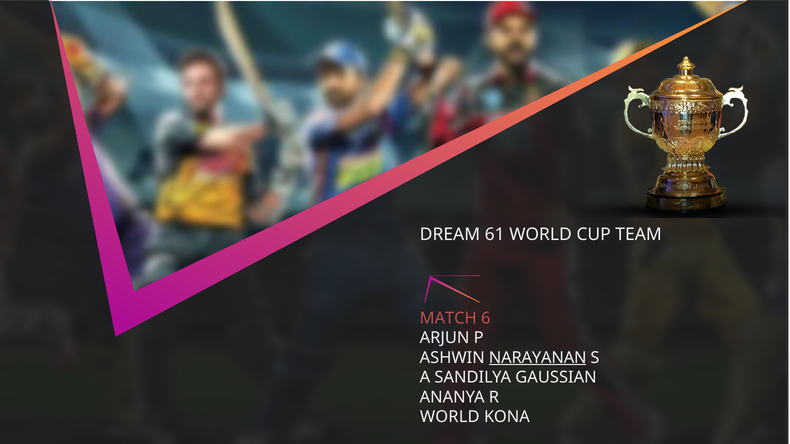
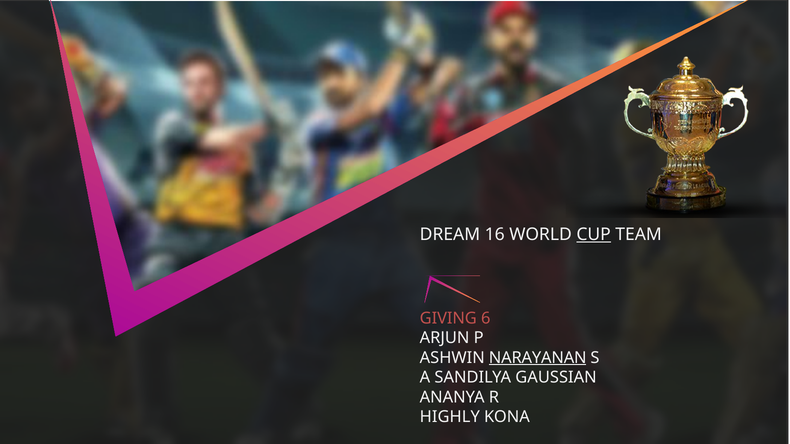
61: 61 -> 16 (495, 234)
CUP underline: none -> present (594, 234)
MATCH: MATCH -> GIVING (448, 318)
WORLD: WORLD -> HIGHLY (450, 417)
